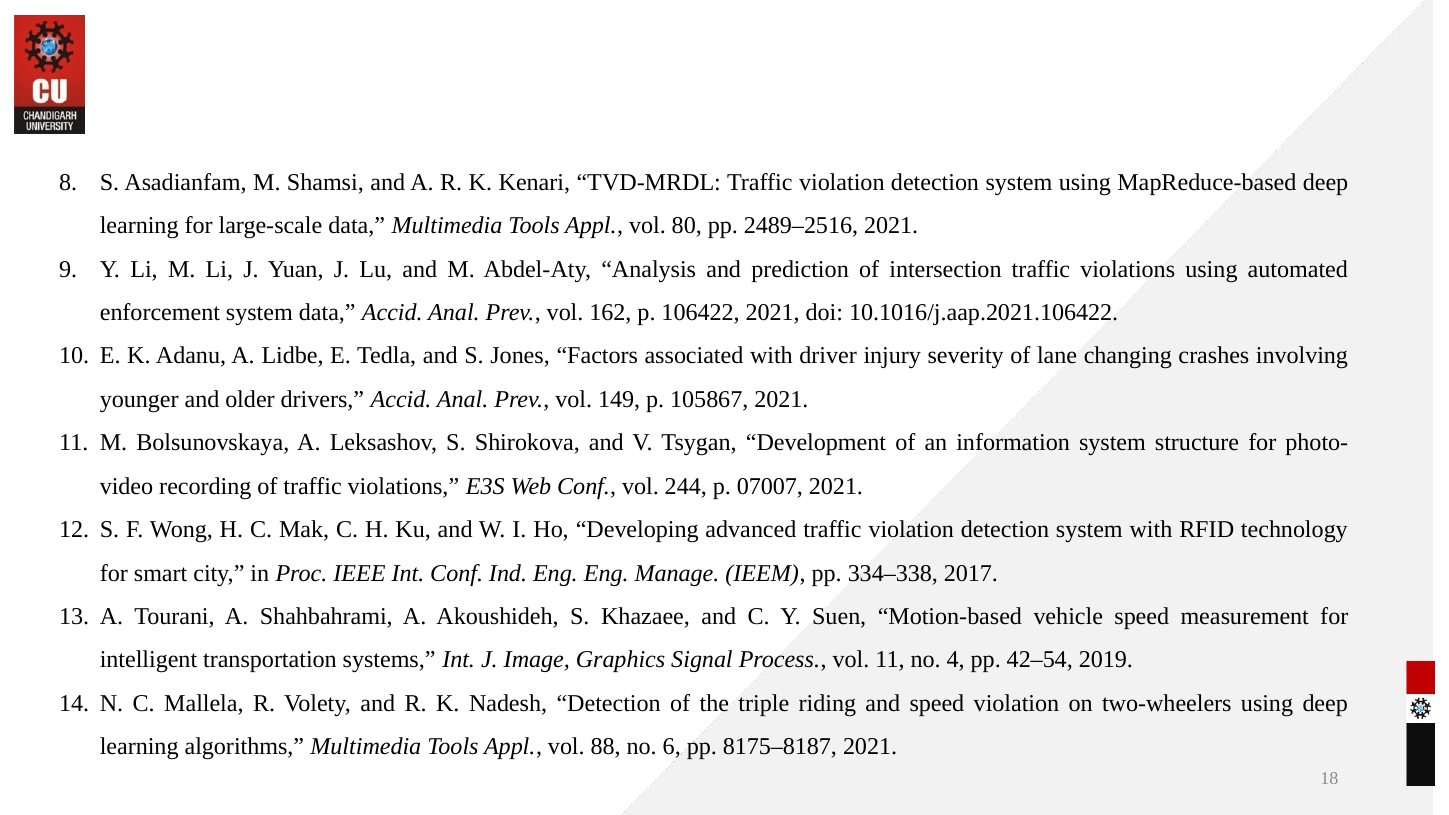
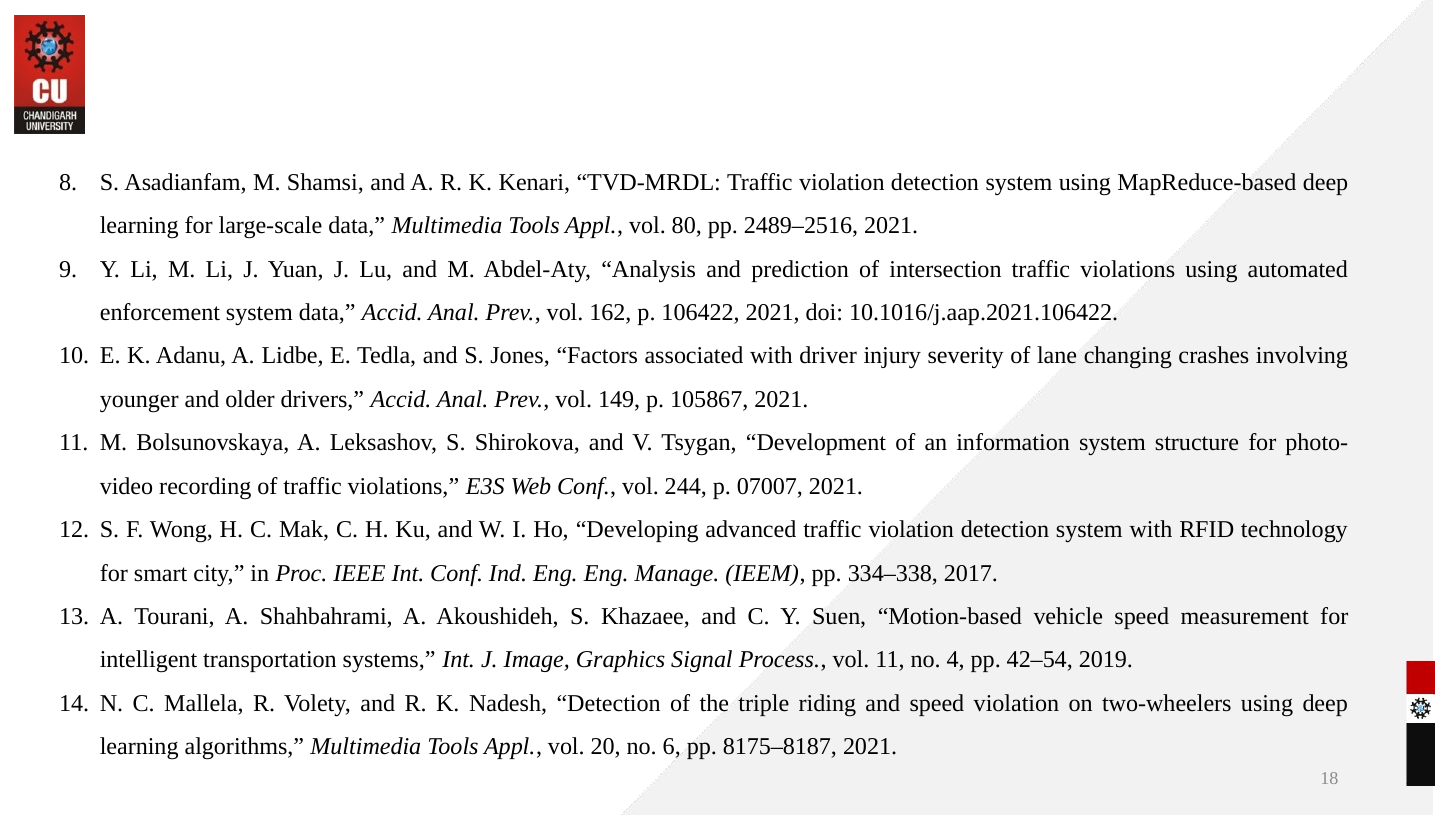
88: 88 -> 20 (606, 747)
